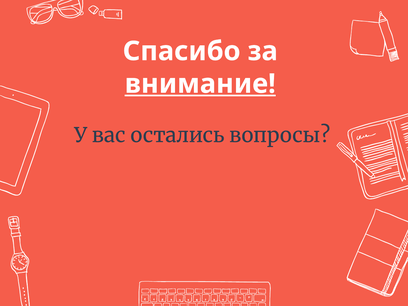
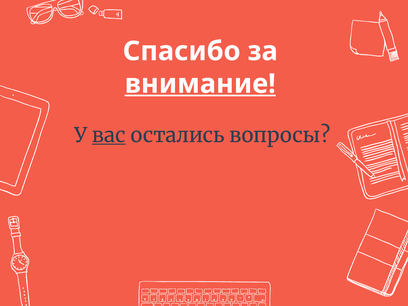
вас underline: none -> present (109, 135)
